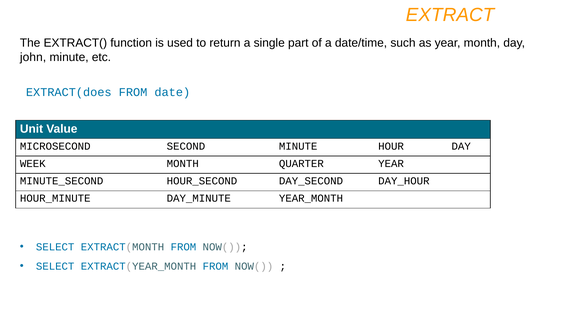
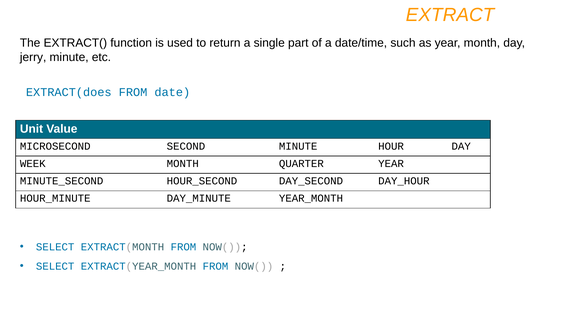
john: john -> jerry (33, 57)
